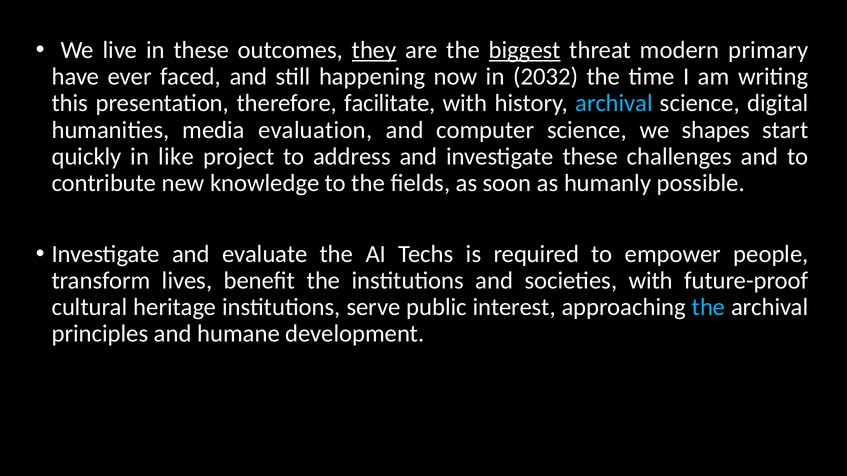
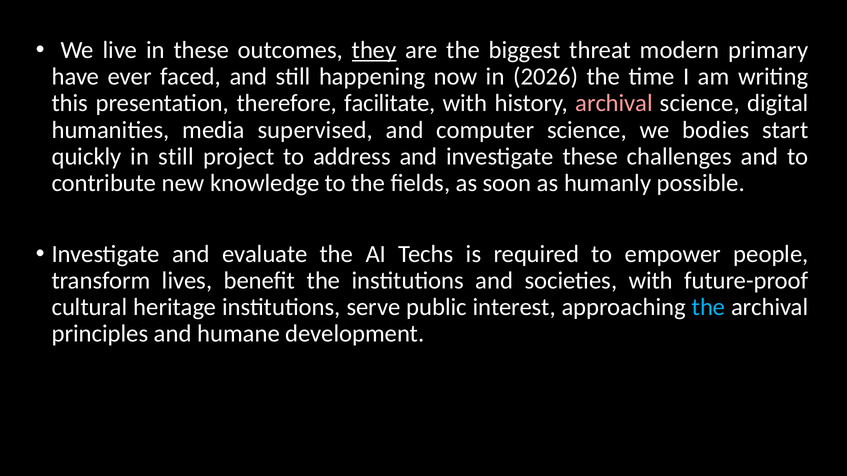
biggest underline: present -> none (525, 50)
2032: 2032 -> 2026 (546, 77)
archival colour: light blue -> pink (614, 103)
evaluation: evaluation -> supervised (315, 130)
shapes: shapes -> bodies (716, 130)
in like: like -> still (176, 157)
